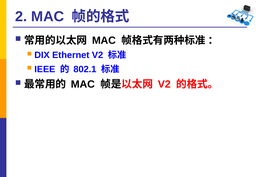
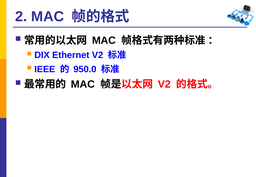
802.1: 802.1 -> 950.0 (85, 69)
